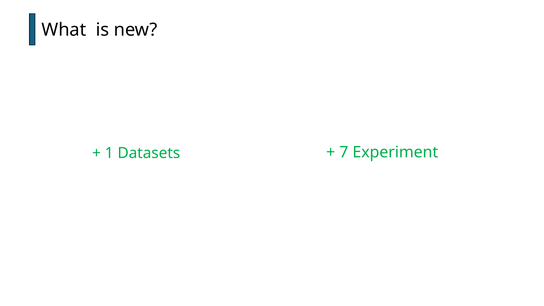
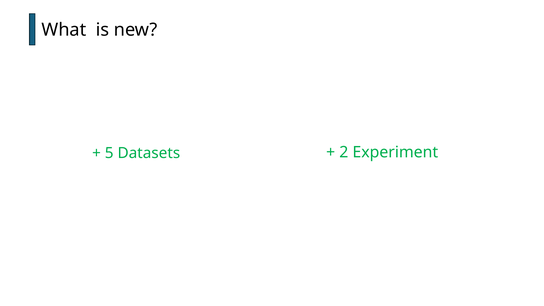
1: 1 -> 5 (109, 153)
7: 7 -> 2 (344, 152)
